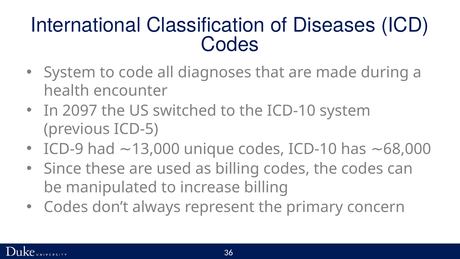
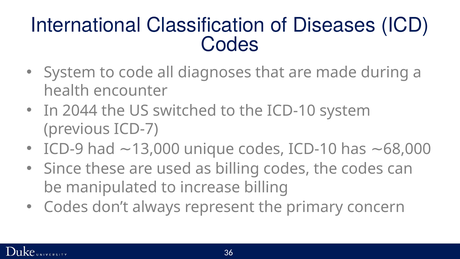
2097: 2097 -> 2044 (80, 111)
ICD-5: ICD-5 -> ICD-7 (136, 129)
